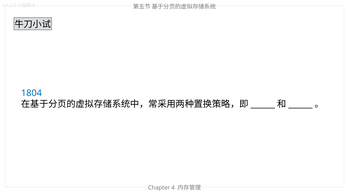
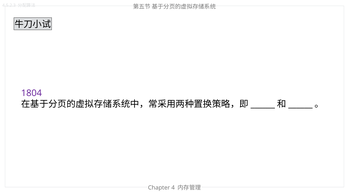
1804 colour: blue -> purple (31, 93)
